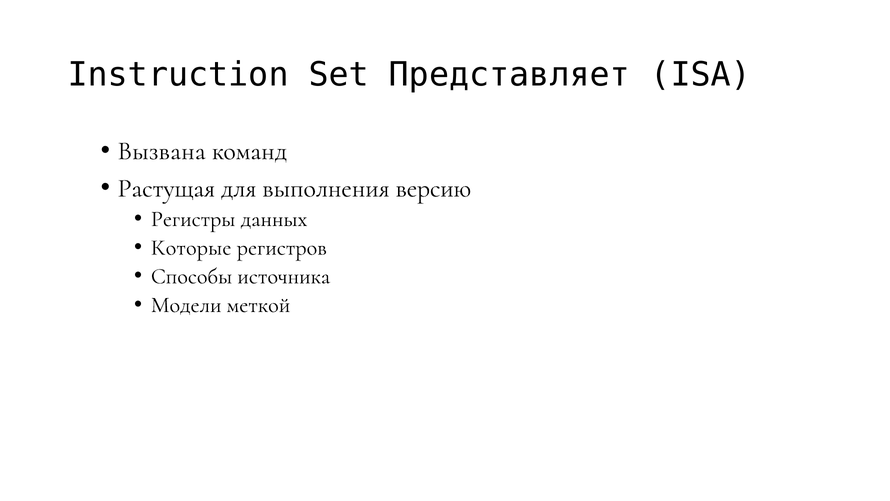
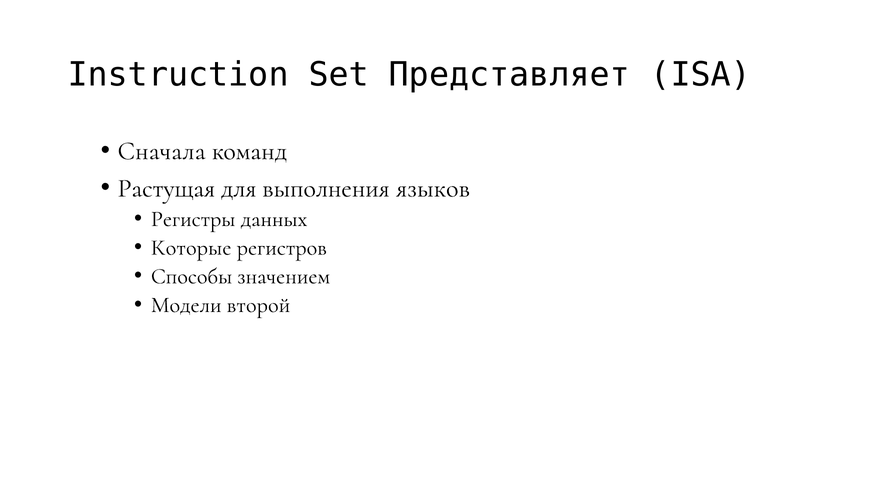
Вызвана: Вызвана -> Сначала (162, 150)
версию: версию -> языков (433, 188)
источника: источника -> значением (284, 276)
меткой: меткой -> второй (258, 304)
